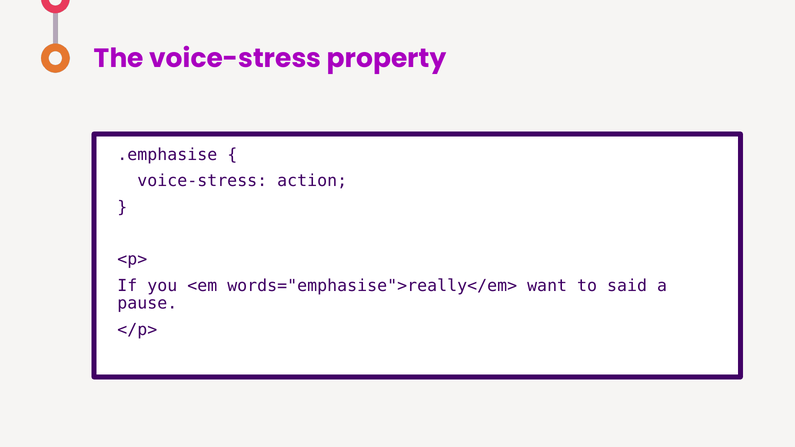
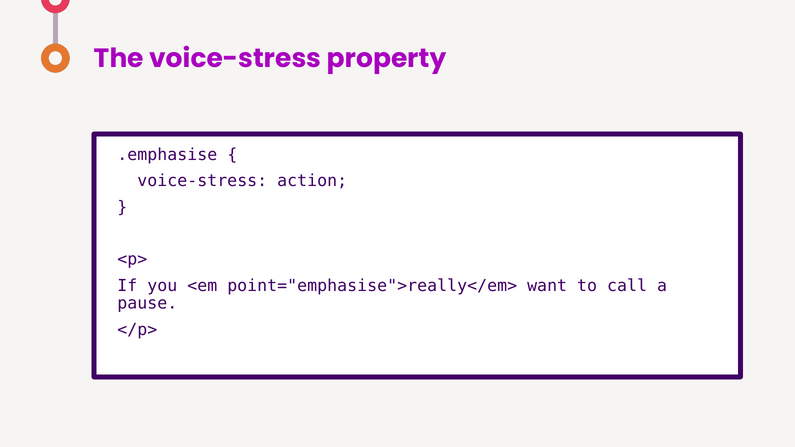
words="emphasise">really</em>: words="emphasise">really</em> -> point="emphasise">really</em> (372, 286)
said: said -> call (627, 286)
